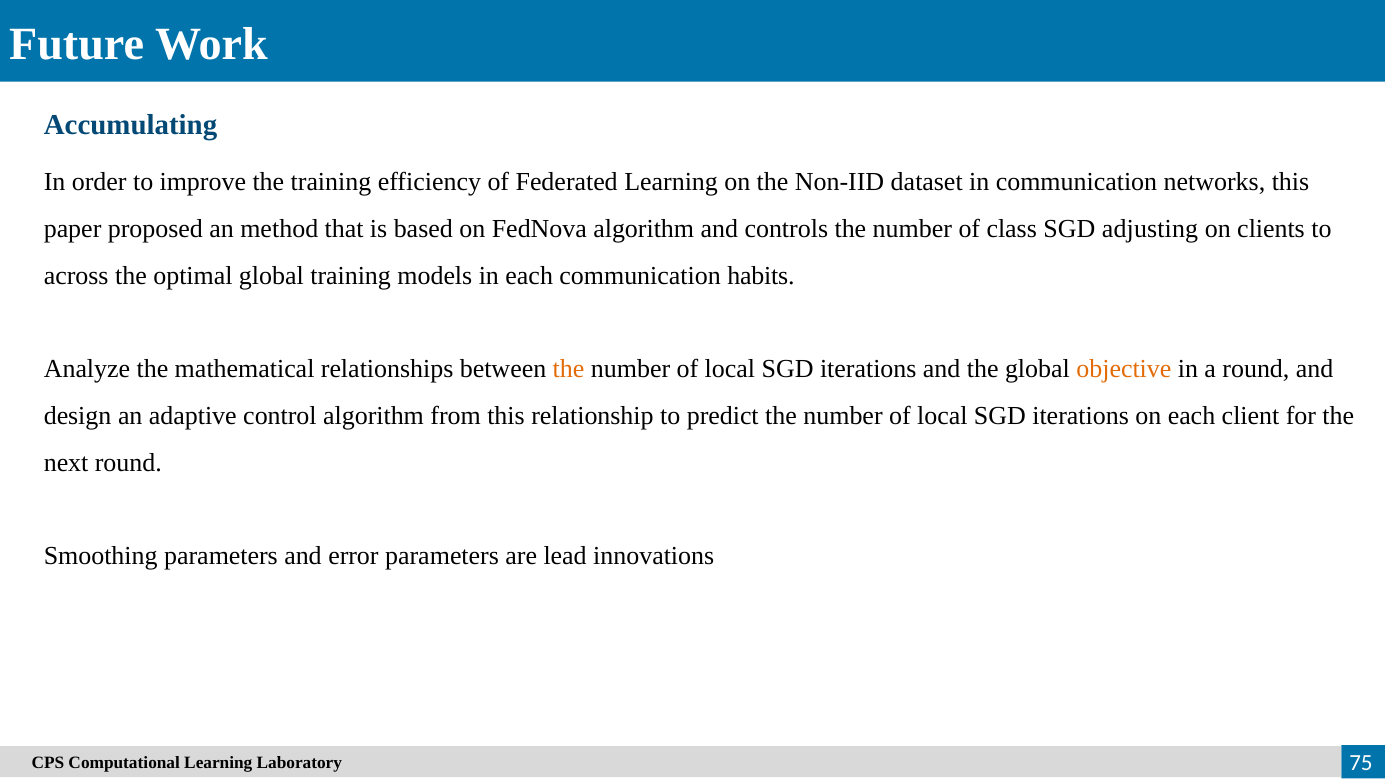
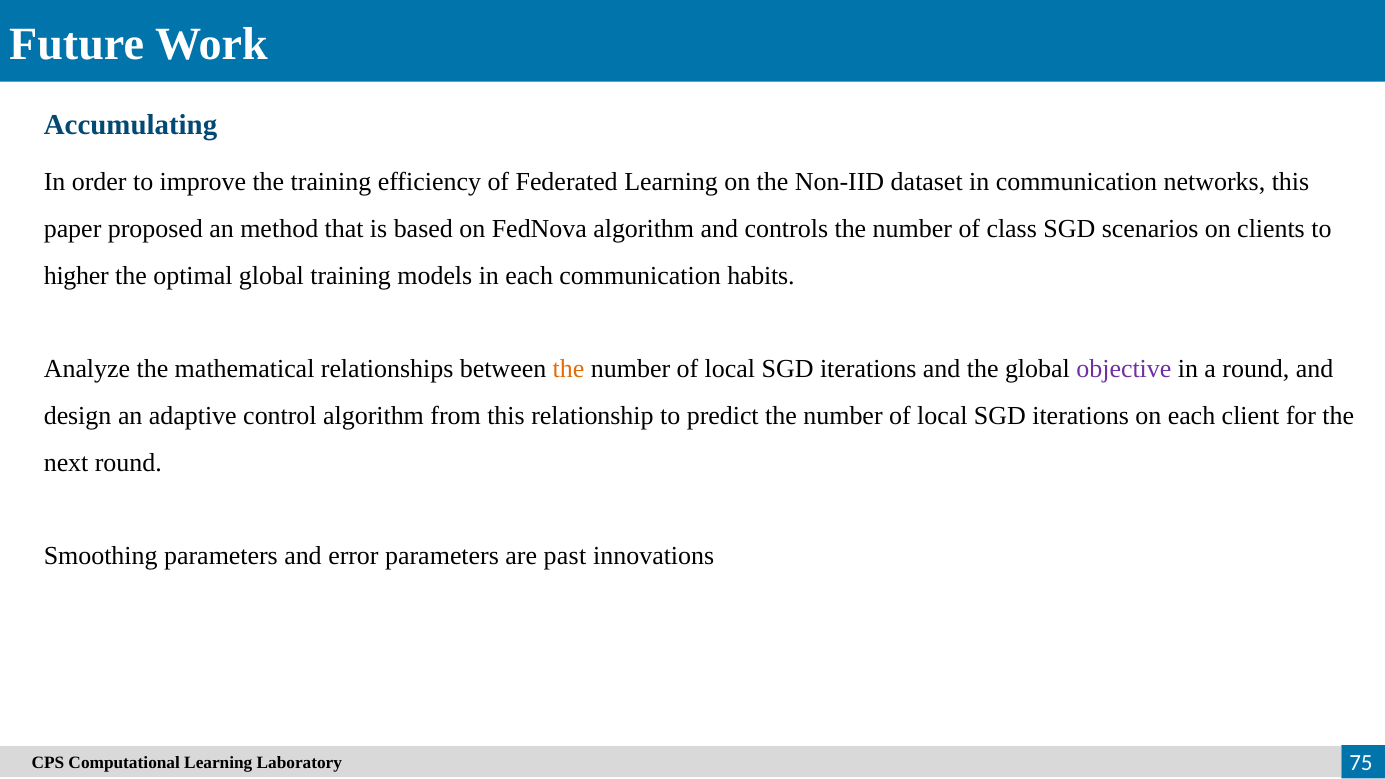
adjusting: adjusting -> scenarios (1150, 229)
across: across -> higher (76, 276)
objective colour: orange -> purple (1124, 369)
lead: lead -> past (565, 556)
